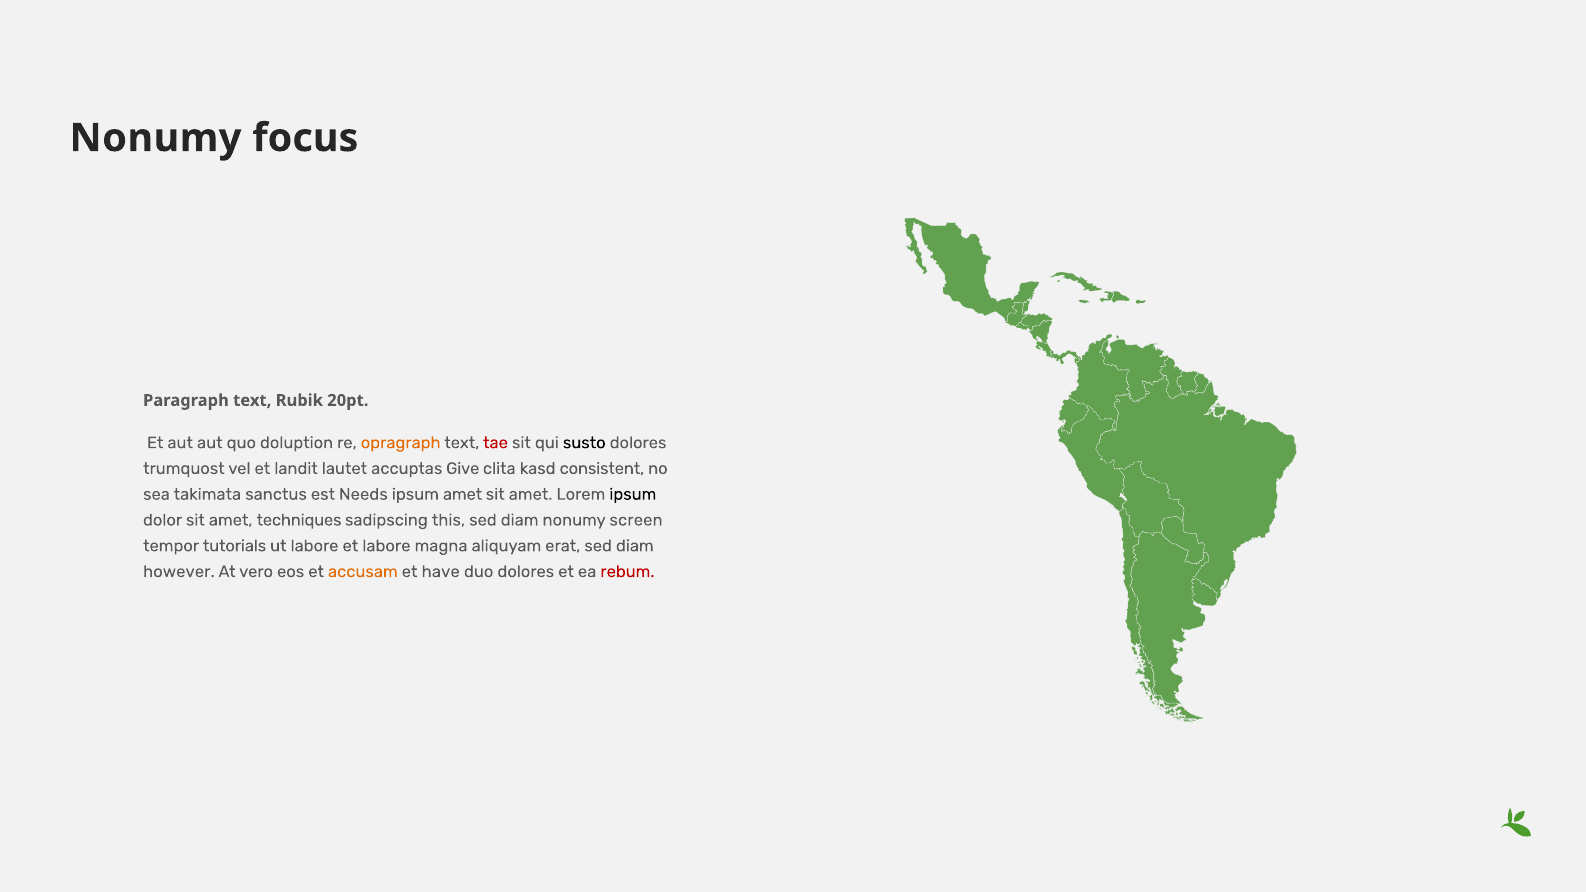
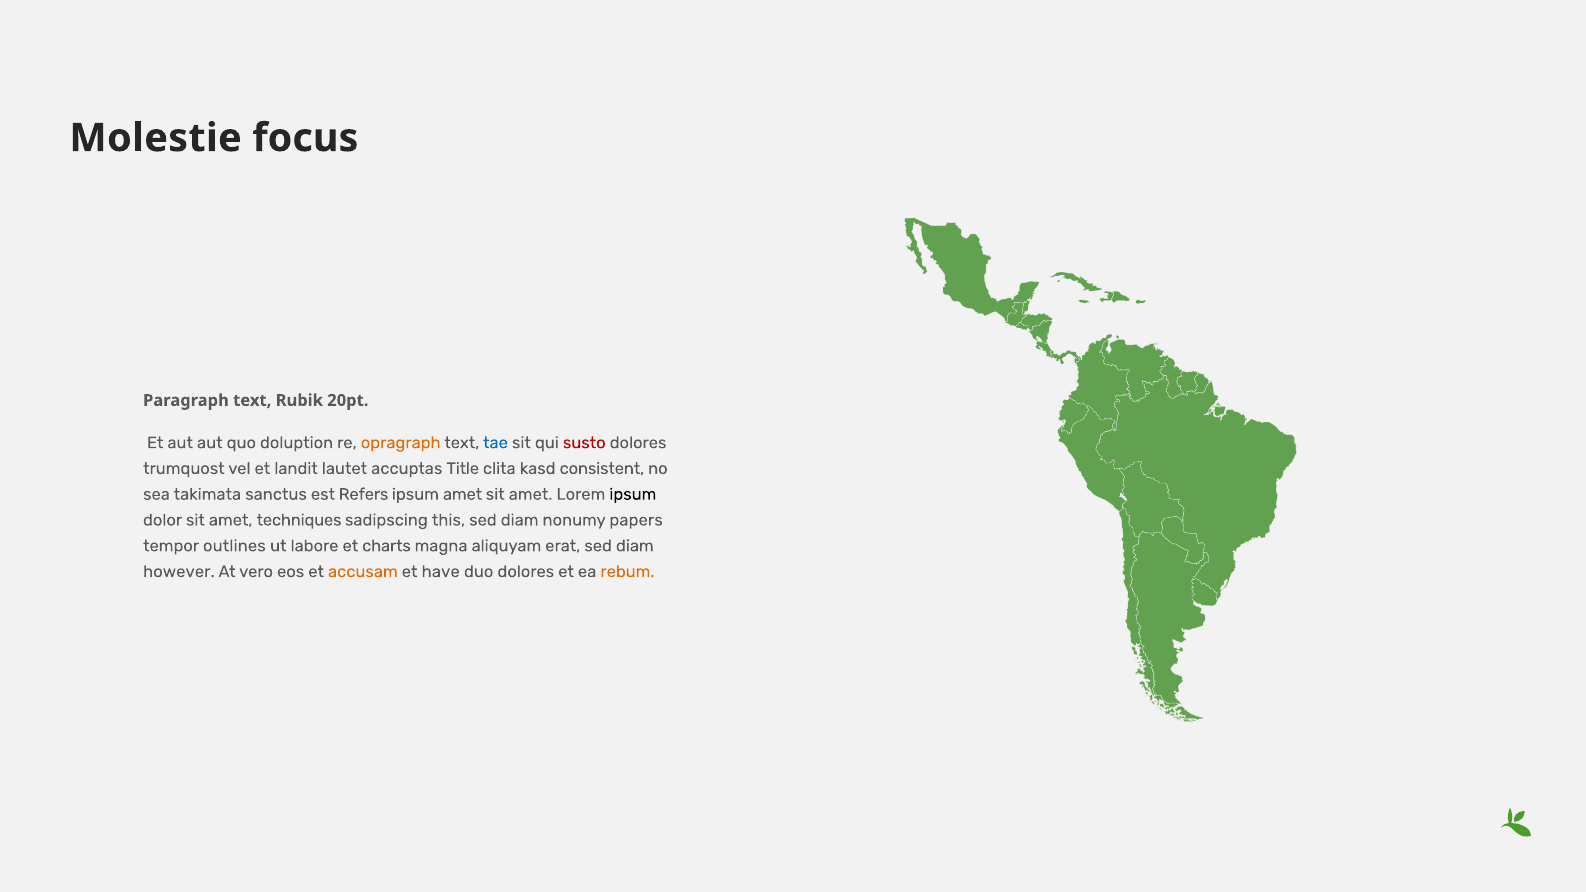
Nonumy: Nonumy -> Molestie (156, 138)
tae colour: red -> blue (495, 443)
susto colour: black -> red (584, 443)
Give: Give -> Title (463, 469)
Needs: Needs -> Refers (364, 494)
screen: screen -> papers (636, 520)
tutorials: tutorials -> outlines (234, 546)
et labore: labore -> charts (386, 546)
rebum colour: red -> orange (627, 572)
